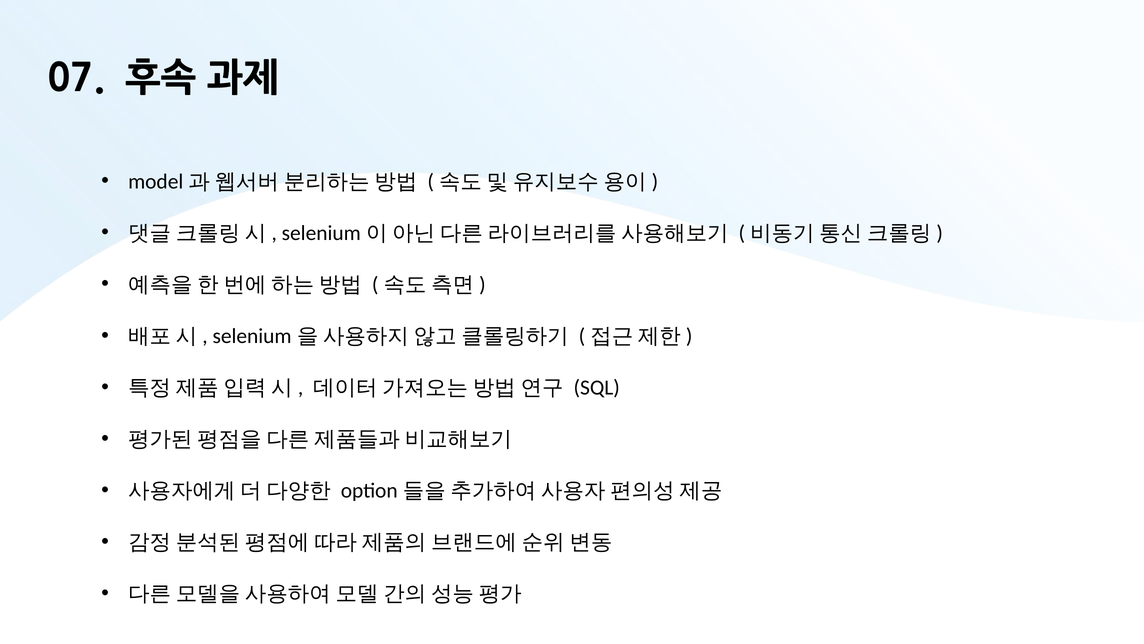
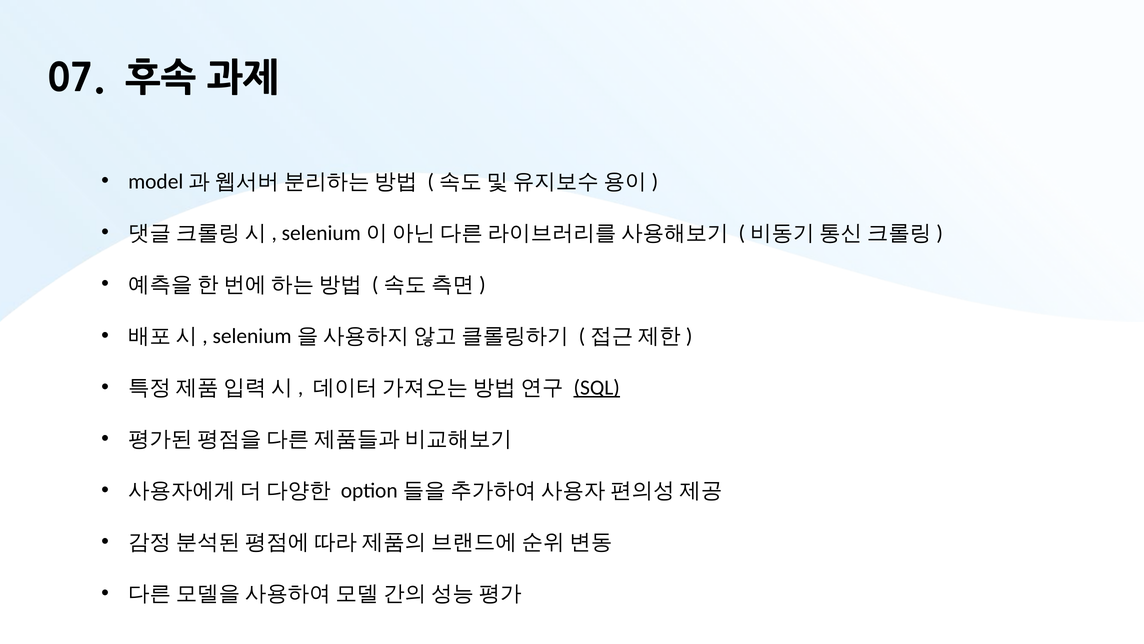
SQL underline: none -> present (597, 387)
